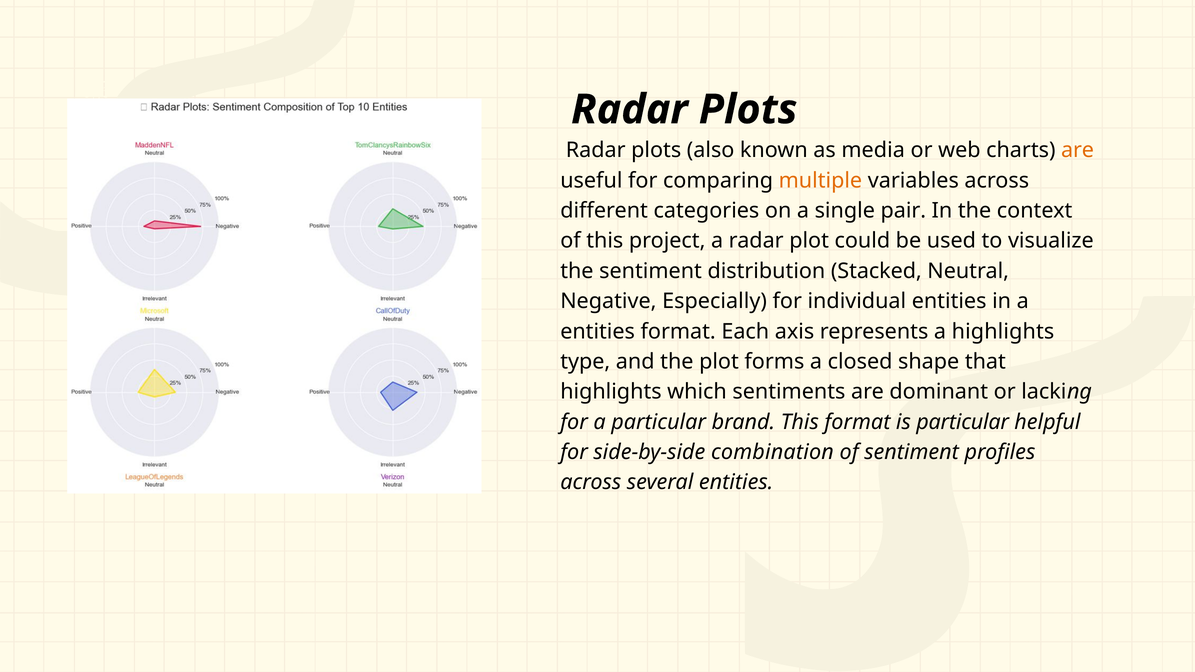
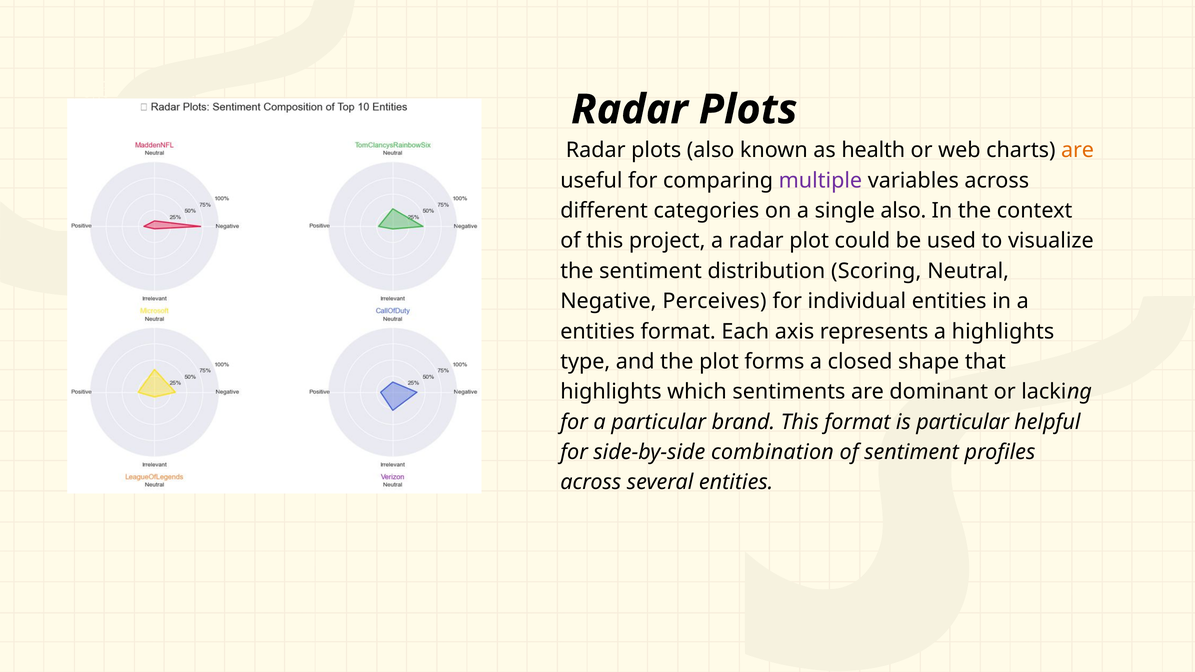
media: media -> health (873, 150)
multiple colour: orange -> purple (820, 181)
single pair: pair -> also (903, 211)
Stacked: Stacked -> Scoring (876, 271)
Especially: Especially -> Perceives (714, 301)
